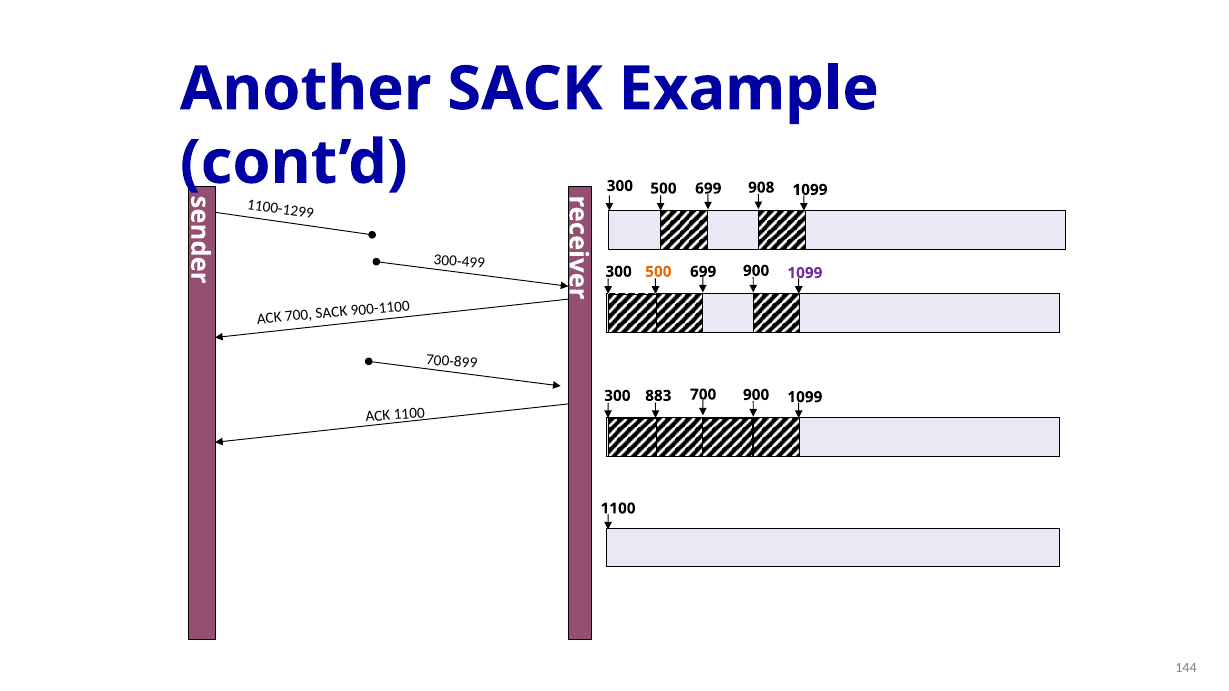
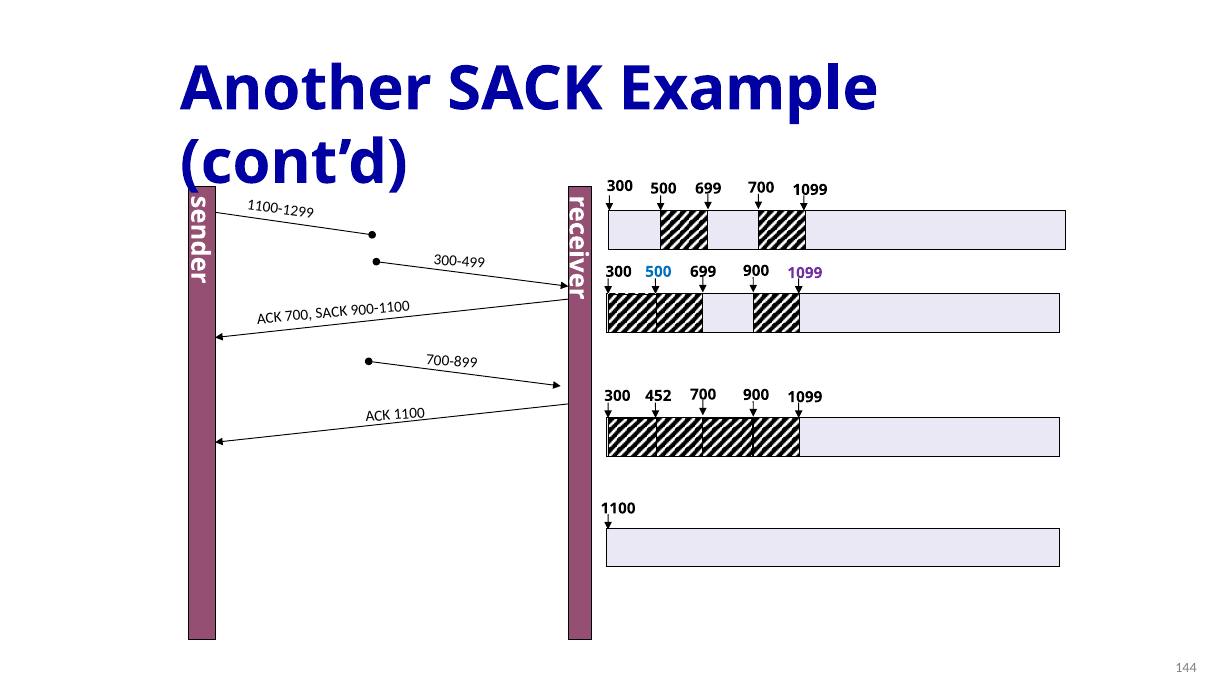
500 908: 908 -> 700 (761, 188)
500 colour: orange -> blue (658, 272)
883: 883 -> 452 (658, 396)
